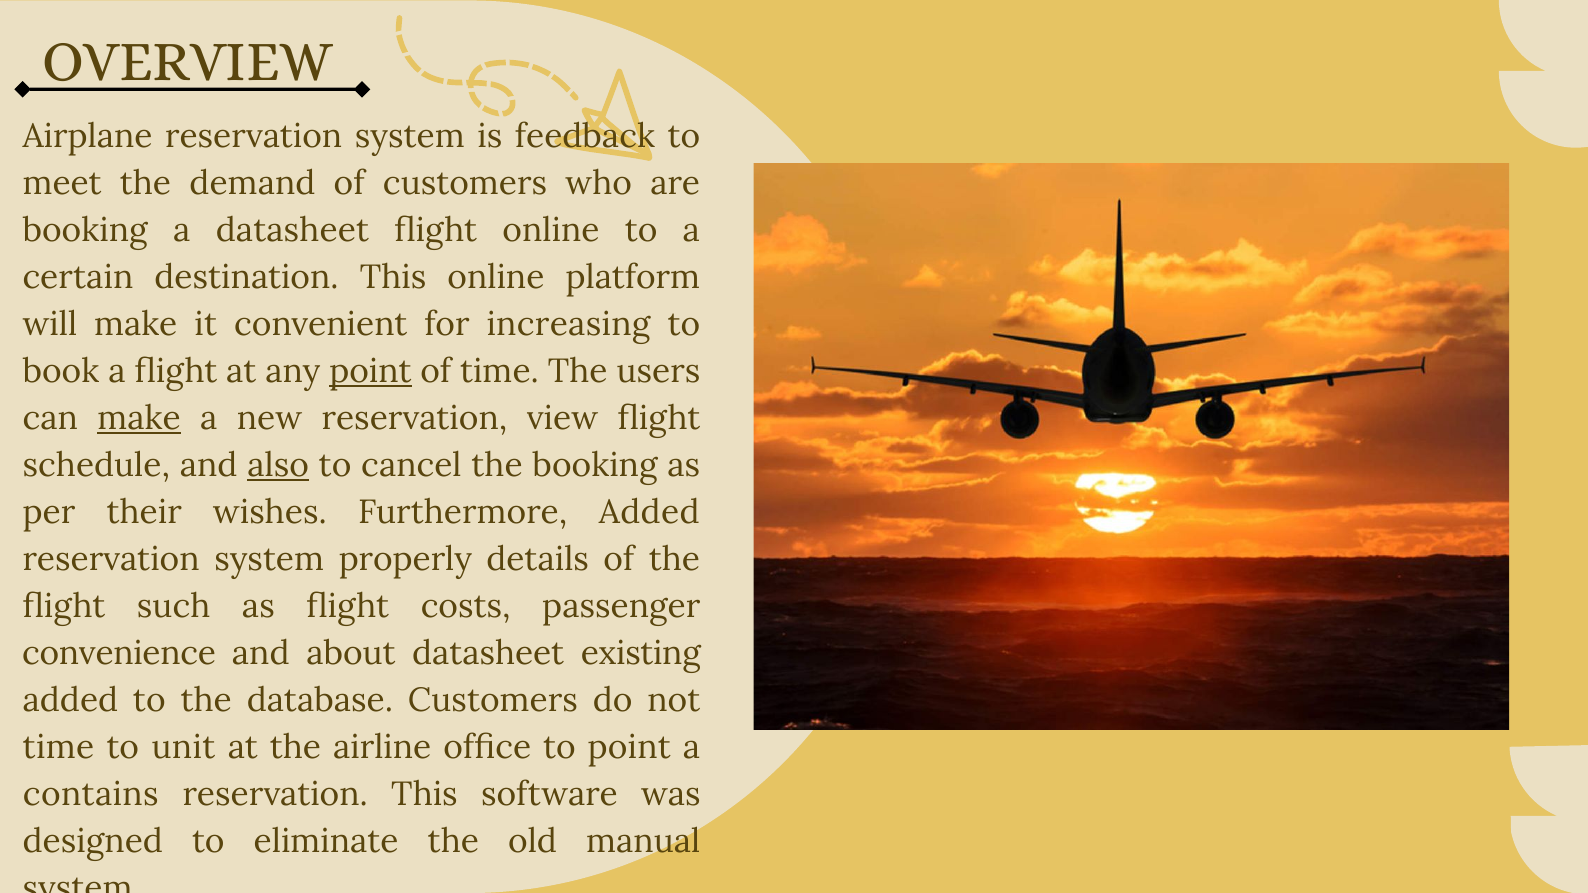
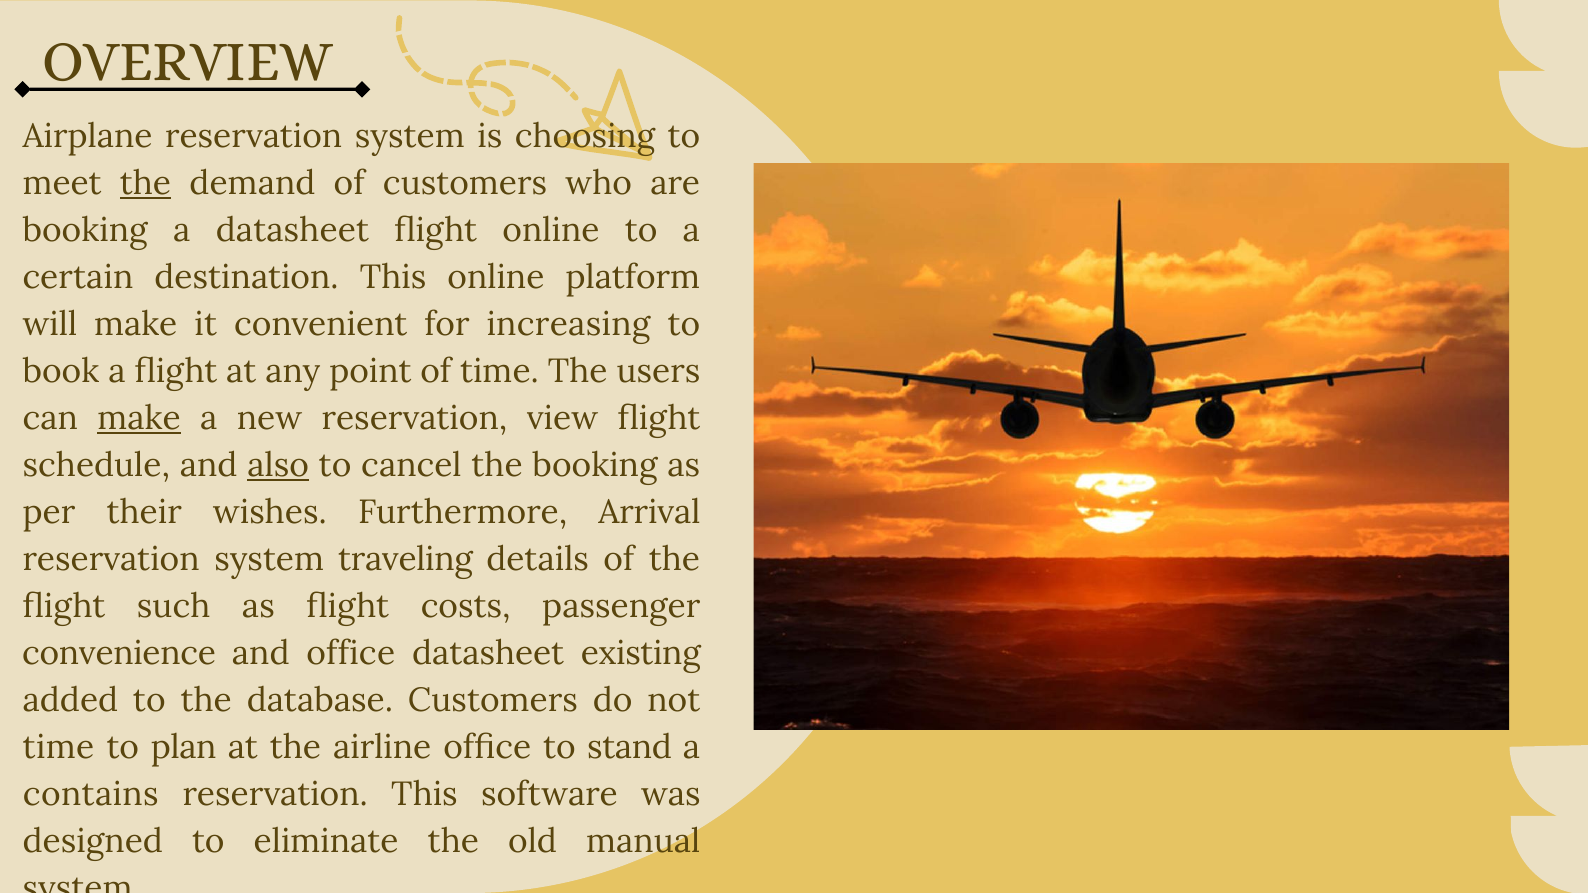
feedback: feedback -> choosing (585, 136)
the underline: none -> present (145, 183)
point underline: present -> none (370, 371)
Furthermore Added: Added -> Arrival (649, 512)
properly: properly -> traveling (406, 559)
and about: about -> office (351, 653)
unit: unit -> plan (184, 747)
to point: point -> stand (630, 747)
